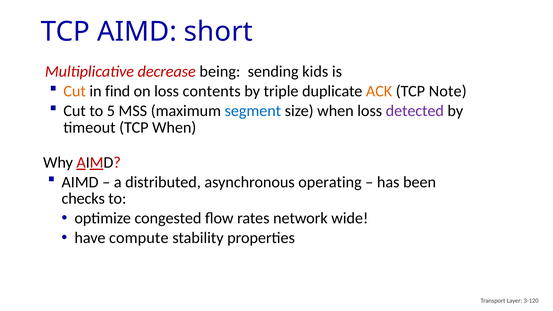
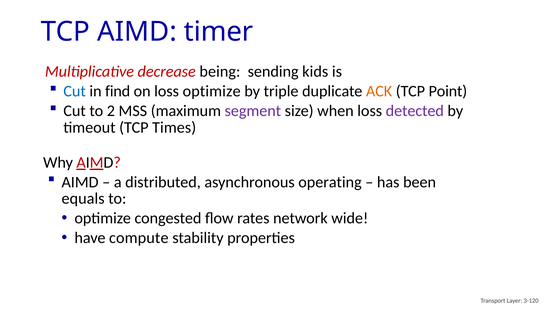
short: short -> timer (219, 32)
Cut colour: orange -> blue (75, 91)
loss contents: contents -> optimize (212, 91)
Note: Note -> Point (448, 91)
5: 5 -> 2 (111, 111)
segment colour: blue -> purple (253, 111)
TCP When: When -> Times (174, 127)
checks: checks -> equals (83, 199)
